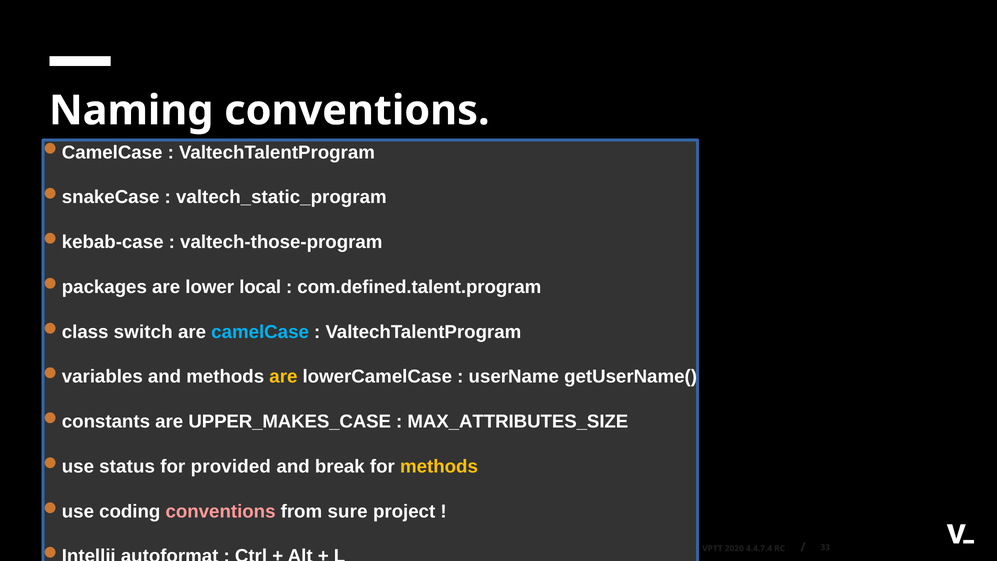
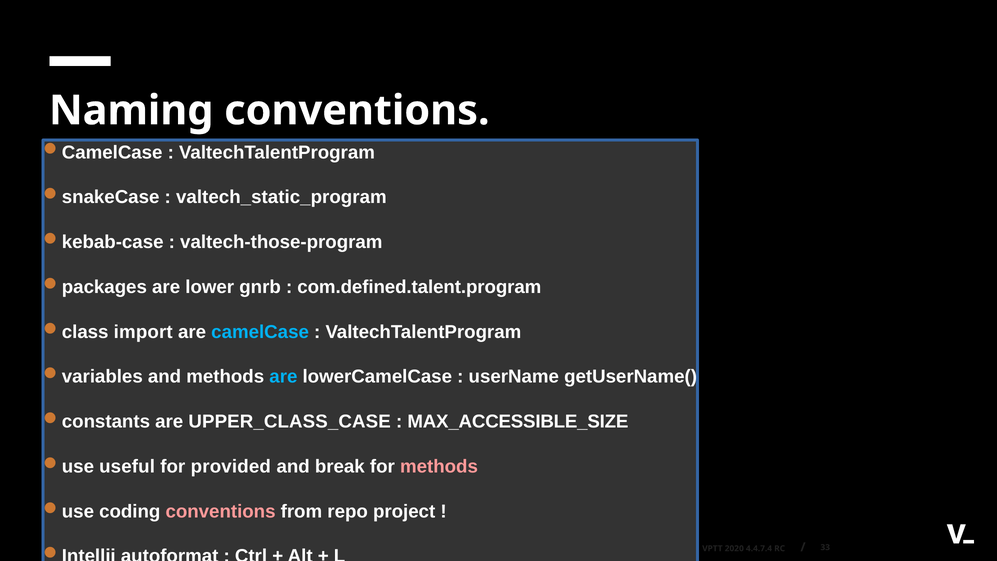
local: local -> gnrb (260, 287)
switch: switch -> import (143, 332)
are colour: yellow -> light blue (283, 377)
UPPER_MAKES_CASE: UPPER_MAKES_CASE -> UPPER_CLASS_CASE (290, 421)
MAX_ATTRIBUTES_SIZE: MAX_ATTRIBUTES_SIZE -> MAX_ACCESSIBLE_SIZE (518, 421)
status: status -> useful (127, 466)
methods colour: yellow -> pink (439, 466)
sure: sure -> repo (348, 511)
